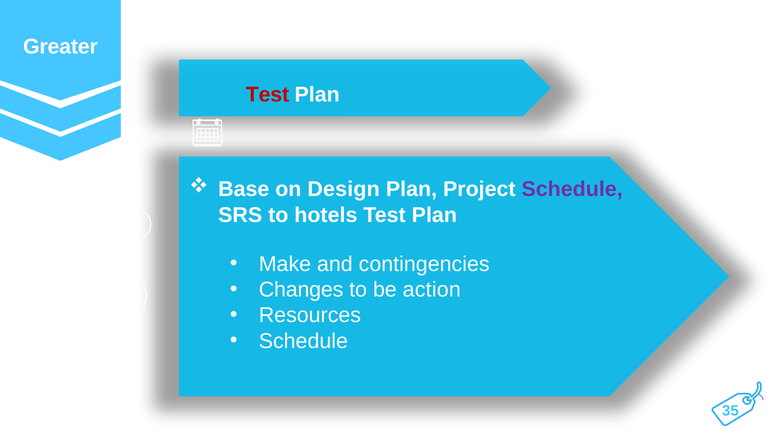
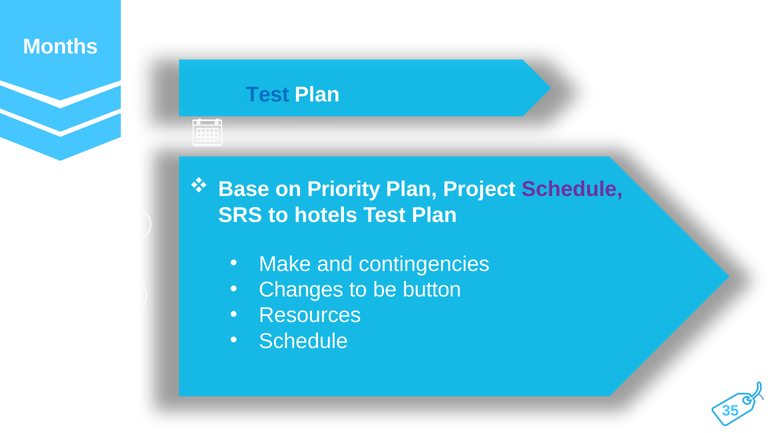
Greater: Greater -> Months (60, 47)
Test colour: red -> blue (268, 94)
Design: Design -> Priority (344, 189)
action: action -> button (432, 290)
